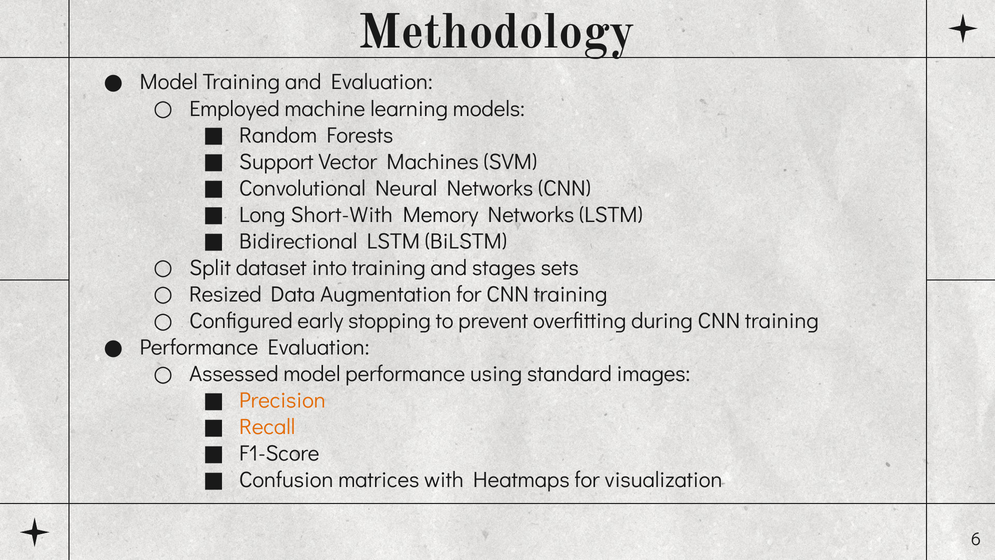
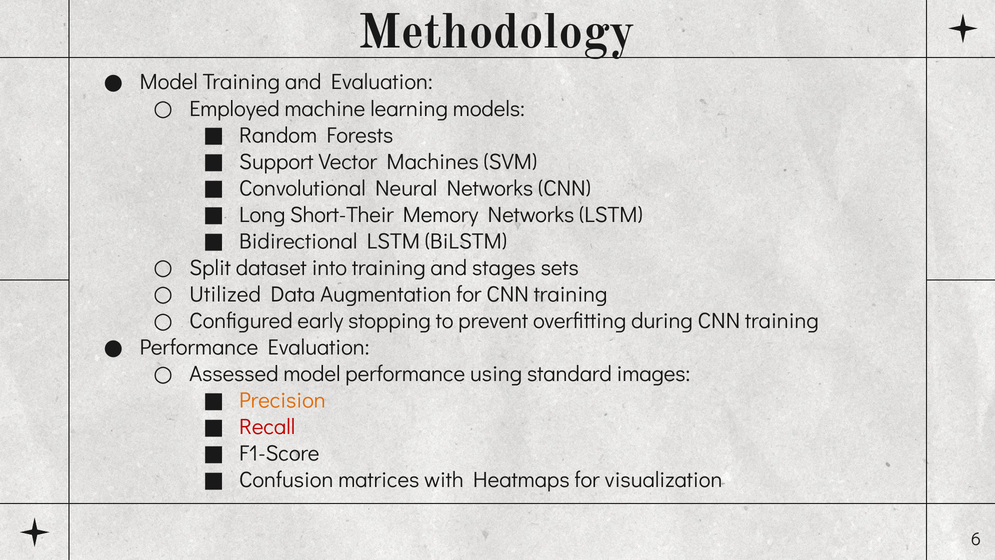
Short-With: Short-With -> Short-Their (342, 215)
Resized: Resized -> Utilized (225, 294)
Recall colour: orange -> red (267, 427)
